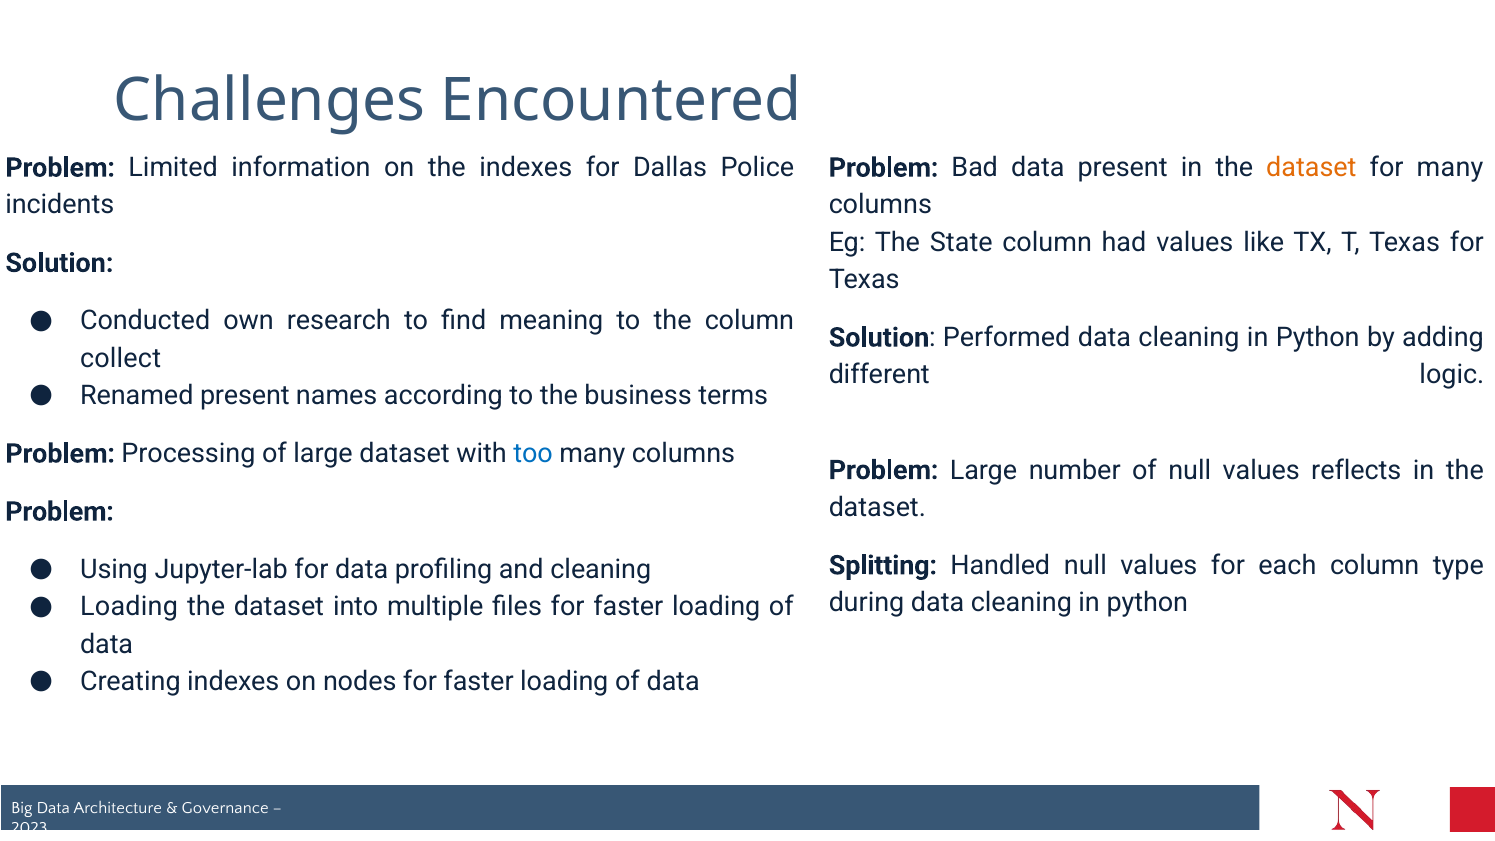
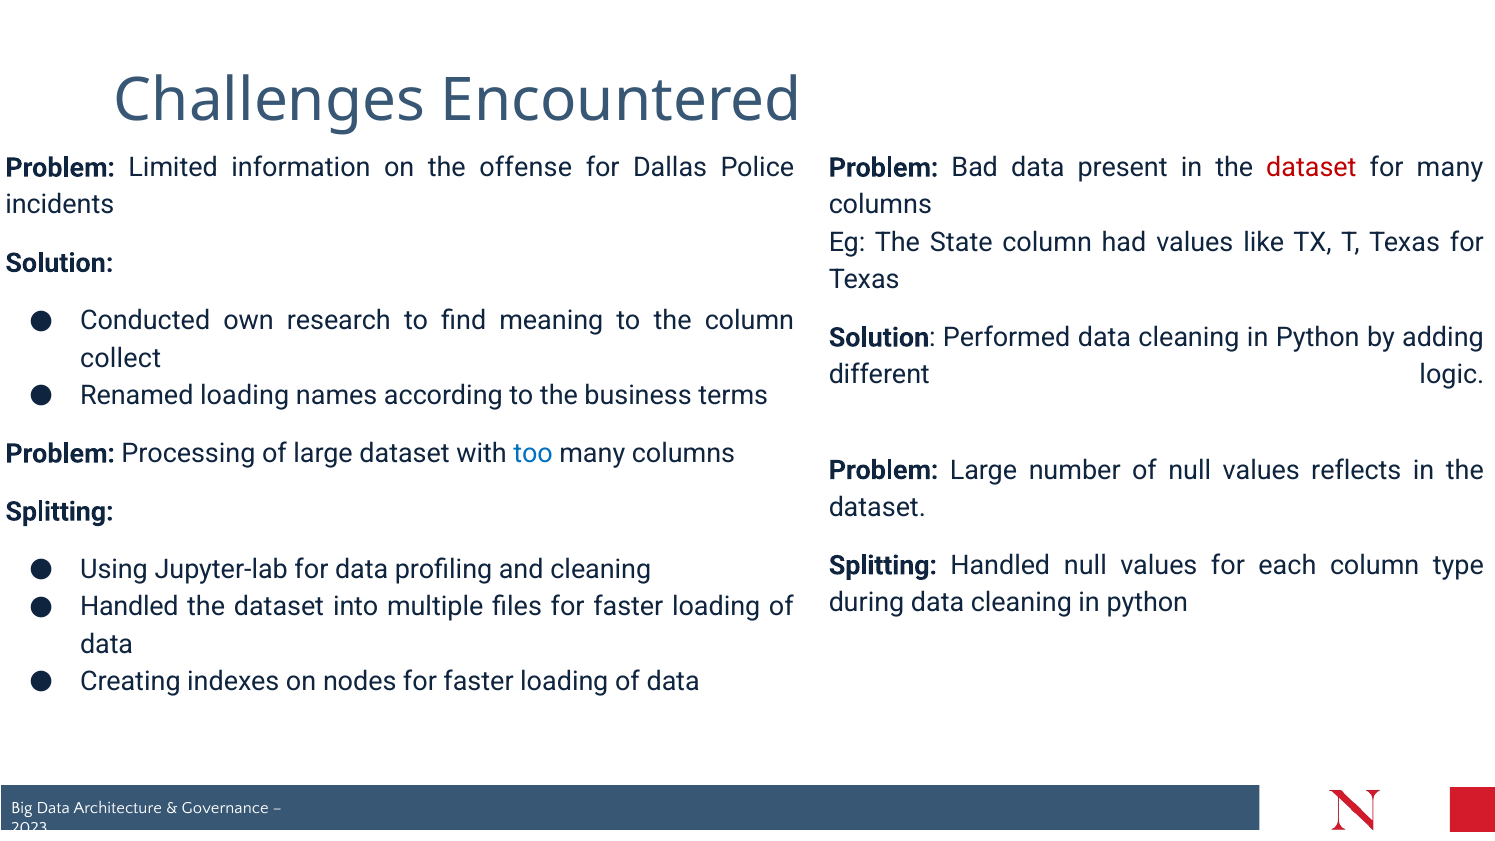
the indexes: indexes -> offense (526, 168)
dataset colour: orange -> red (1311, 168)
Renamed present: present -> loading (245, 396)
Problem: Problem -> Splitting (59, 512)
Loading: Loading -> Handled (129, 607)
